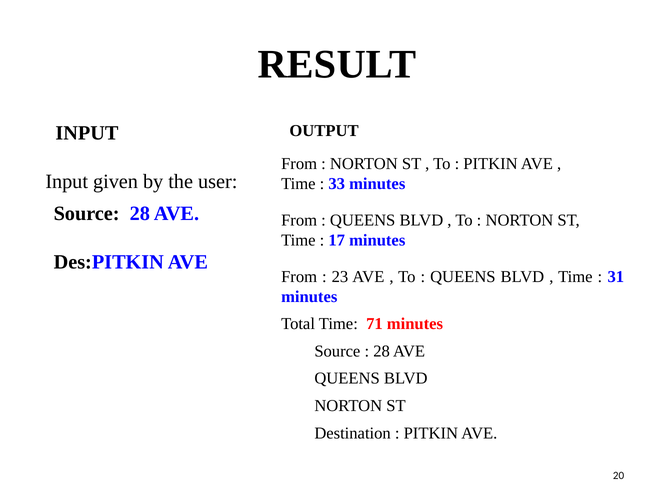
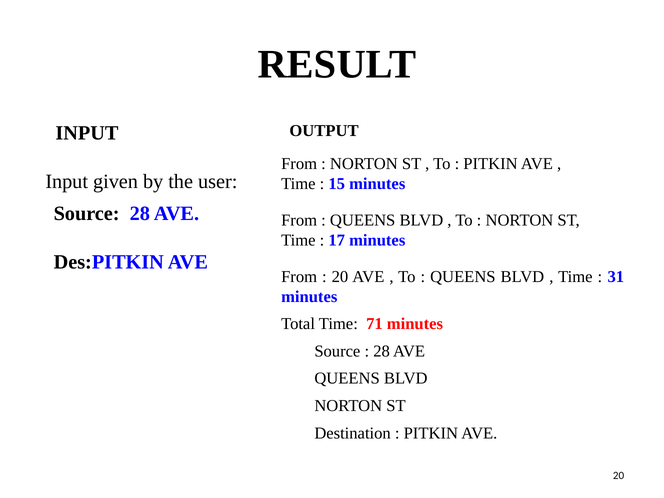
33: 33 -> 15 (337, 184)
23: 23 -> 20 (340, 277)
